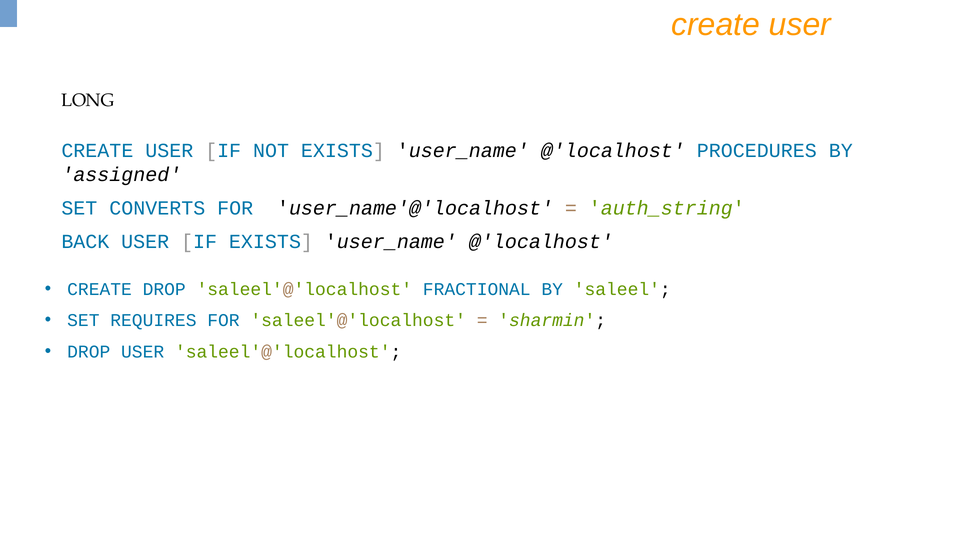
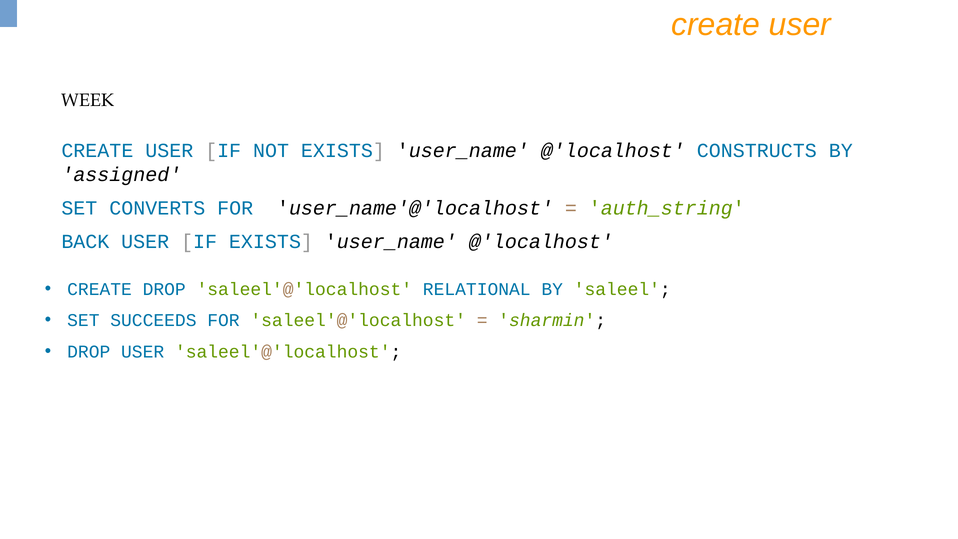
LONG: LONG -> WEEK (88, 101)
PROCEDURES: PROCEDURES -> CONSTRUCTS (757, 151)
FRACTIONAL: FRACTIONAL -> RELATIONAL (477, 289)
REQUIRES: REQUIRES -> SUCCEEDS (153, 320)
